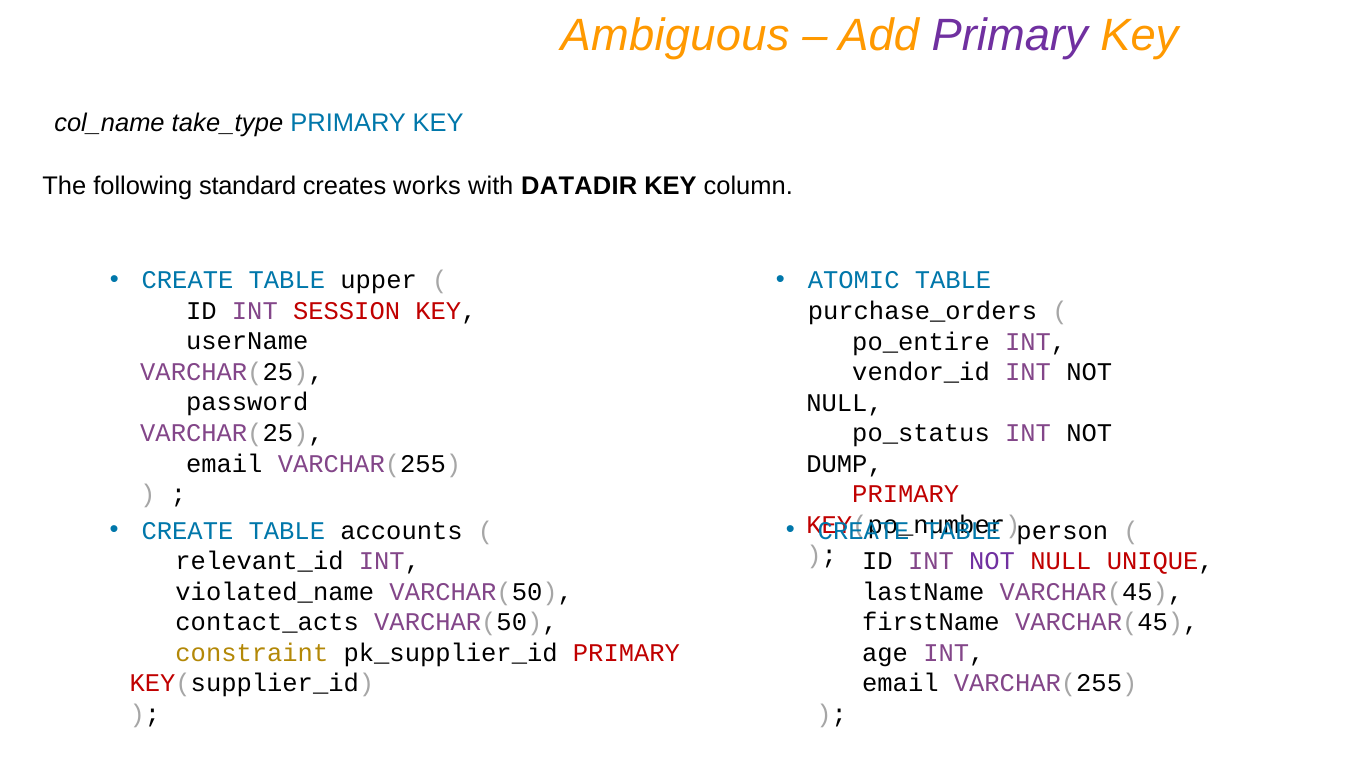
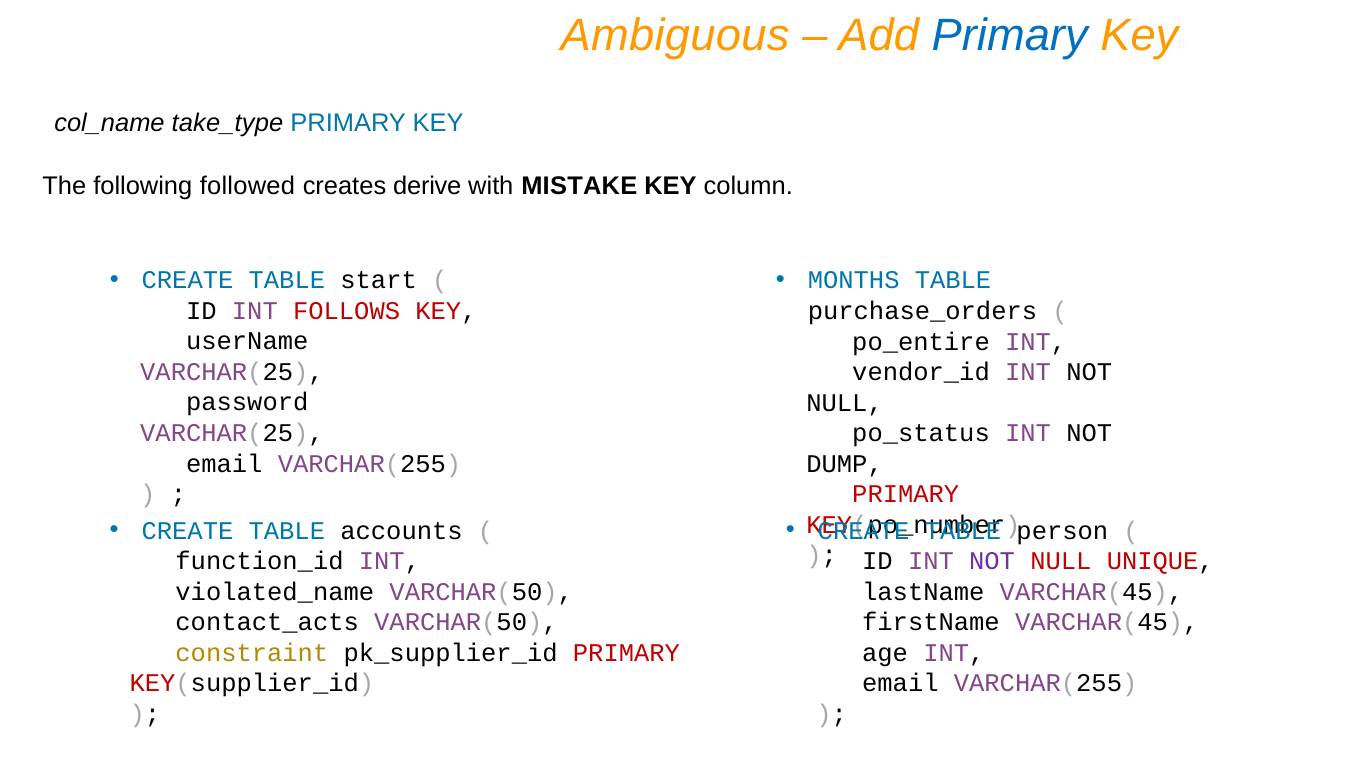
Primary colour: purple -> blue (1010, 35)
standard: standard -> followed (247, 186)
works: works -> derive (427, 186)
DATADIR: DATADIR -> MISTAKE (579, 186)
upper: upper -> start (379, 281)
ATOMIC: ATOMIC -> MONTHS (854, 281)
SESSION: SESSION -> FOLLOWS (347, 311)
relevant_id: relevant_id -> function_id (260, 562)
